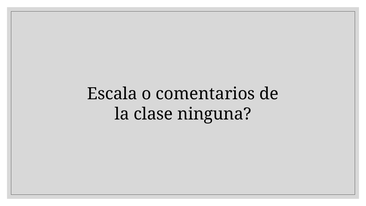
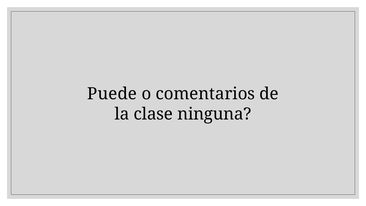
Escala: Escala -> Puede (112, 94)
